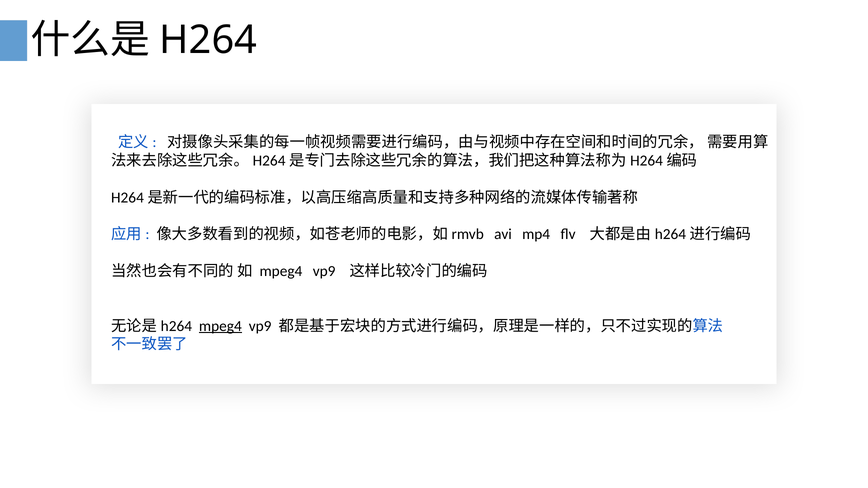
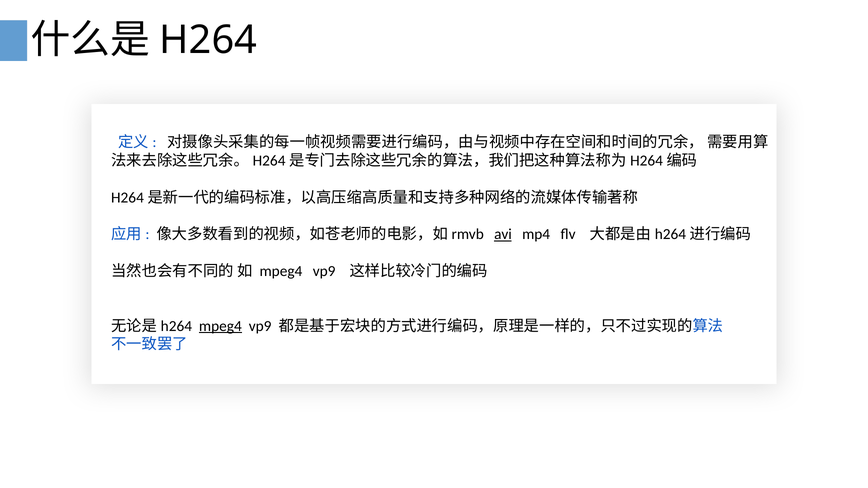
avi underline: none -> present (503, 234)
